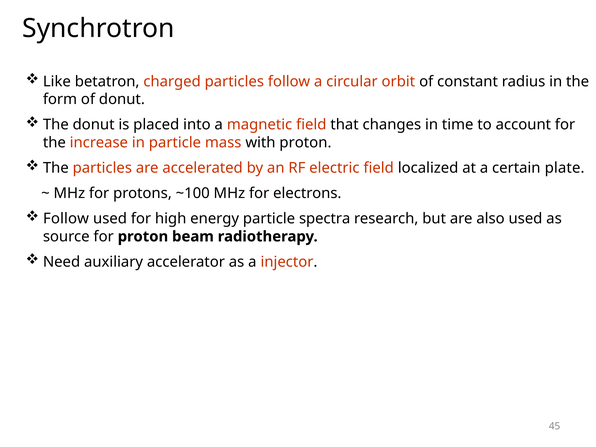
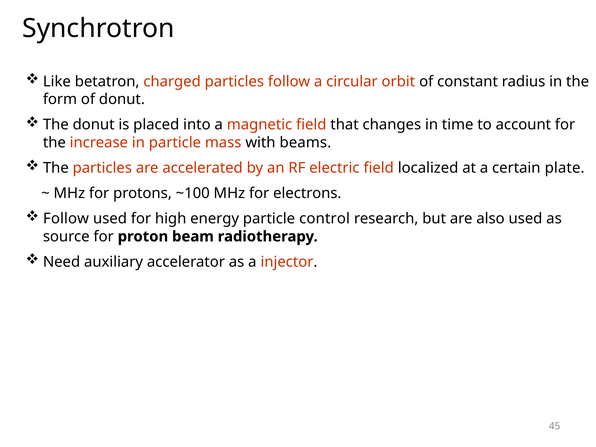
with proton: proton -> beams (305, 143)
spectra: spectra -> control (325, 219)
